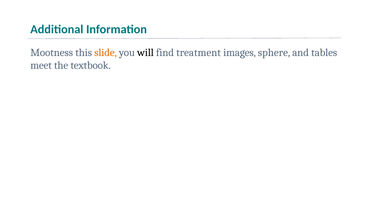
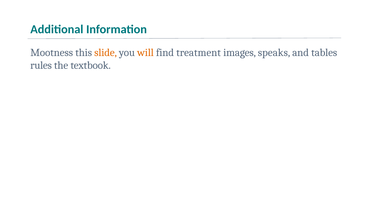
will colour: black -> orange (145, 53)
sphere: sphere -> speaks (274, 53)
meet: meet -> rules (41, 65)
